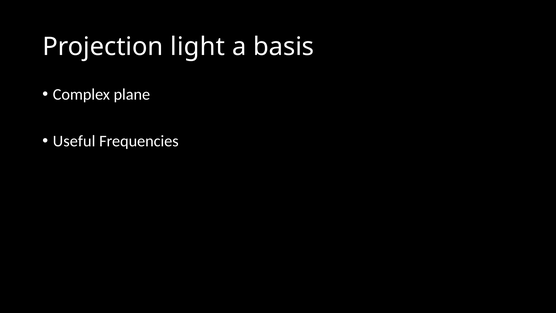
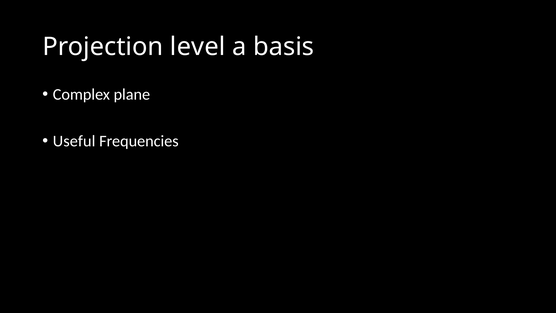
light: light -> level (198, 47)
